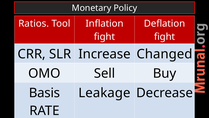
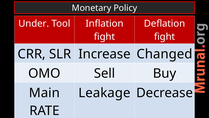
Ratios: Ratios -> Under (34, 24)
Basis: Basis -> Main (44, 93)
